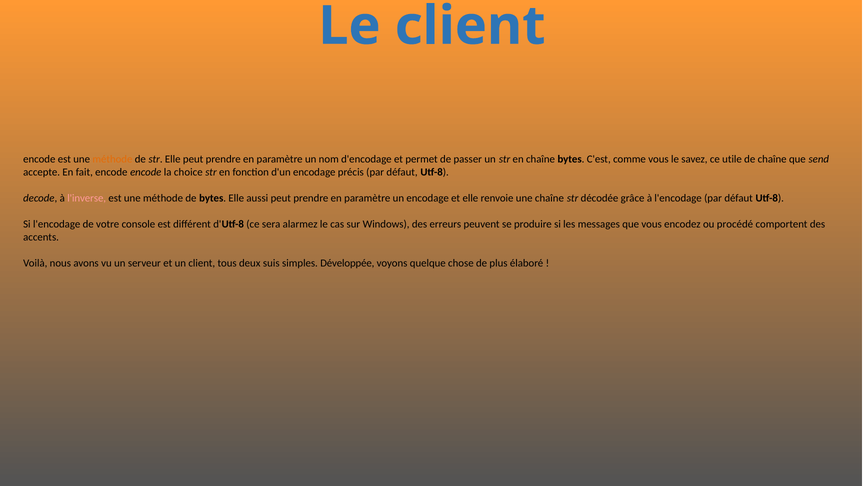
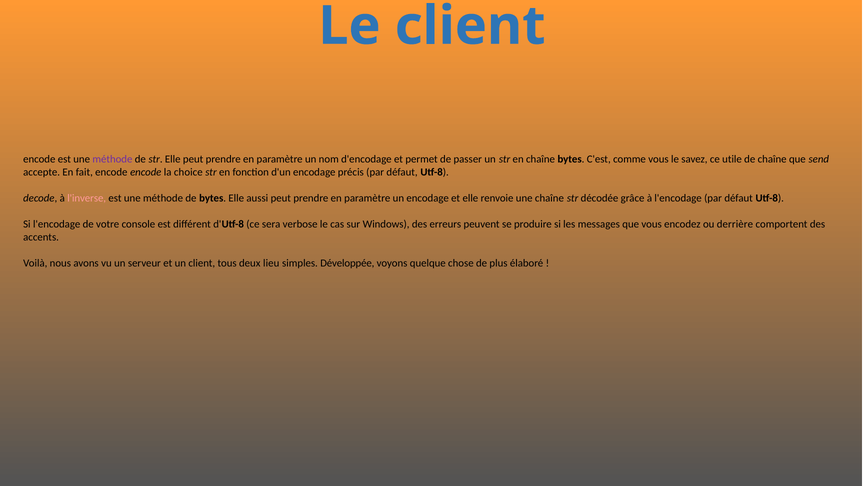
méthode colour: orange -> purple (112, 159)
alarmez: alarmez -> verbose (300, 224)
procédé: procédé -> derrière (735, 224)
suis: suis -> lieu (271, 263)
